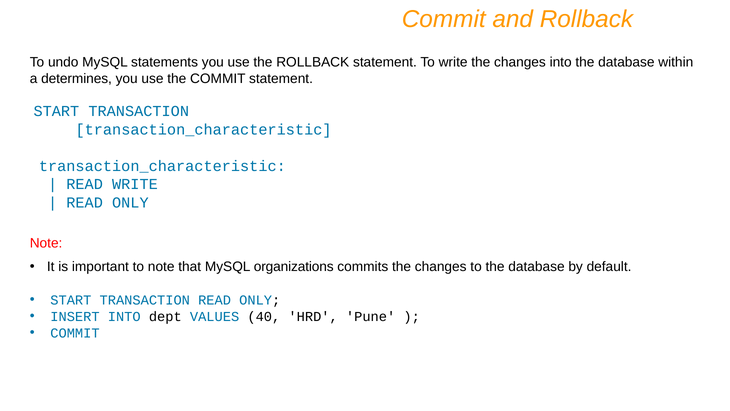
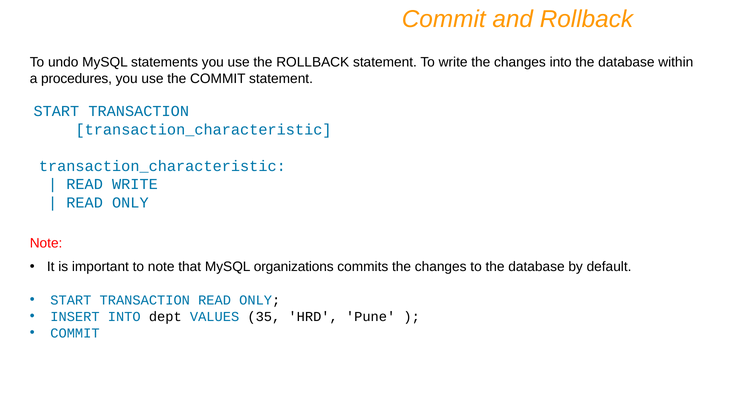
determines: determines -> procedures (77, 78)
40: 40 -> 35 (264, 316)
